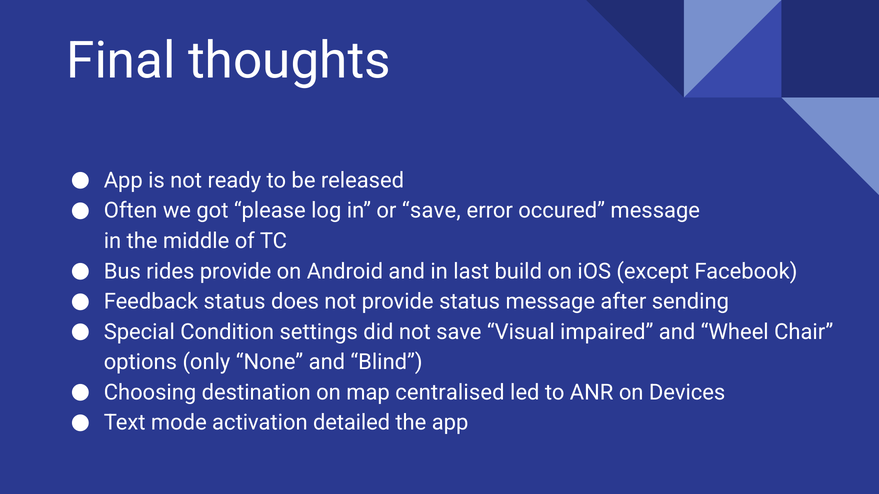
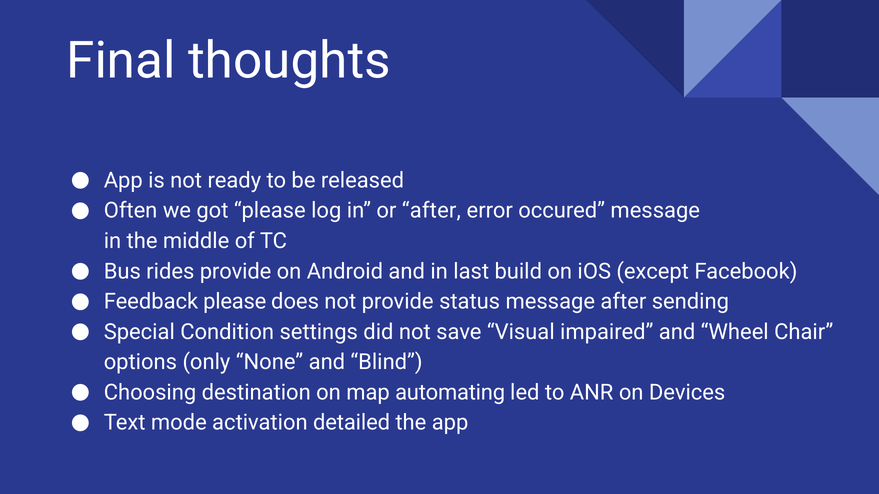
or save: save -> after (431, 211)
Feedback status: status -> please (235, 302)
centralised: centralised -> automating (450, 393)
